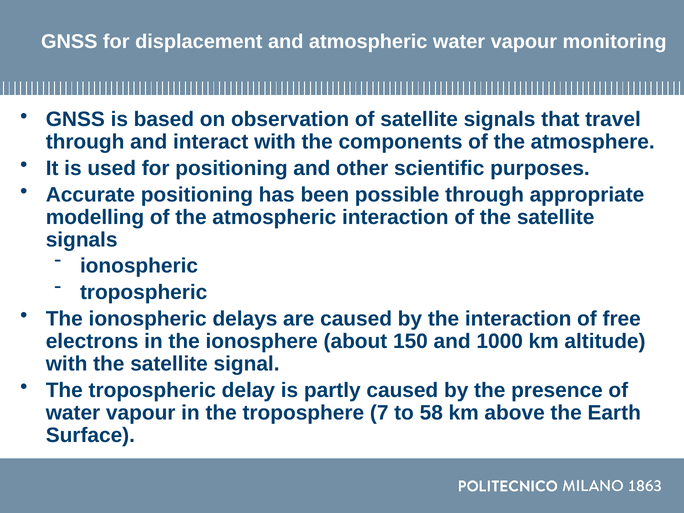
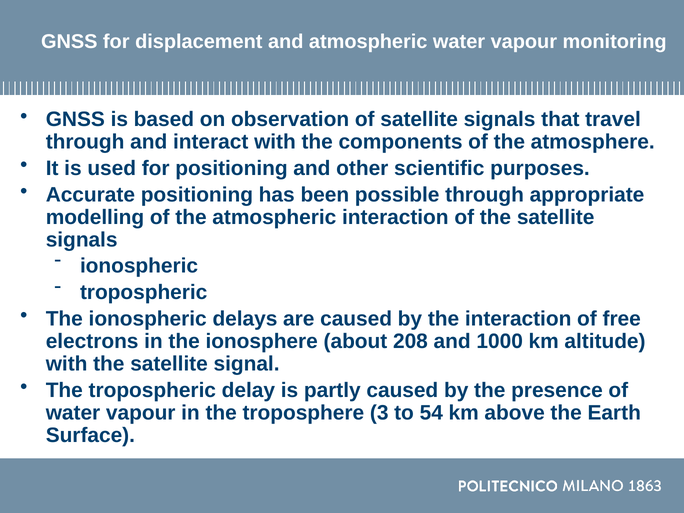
150: 150 -> 208 (410, 341)
7: 7 -> 3 (379, 413)
58: 58 -> 54 (431, 413)
